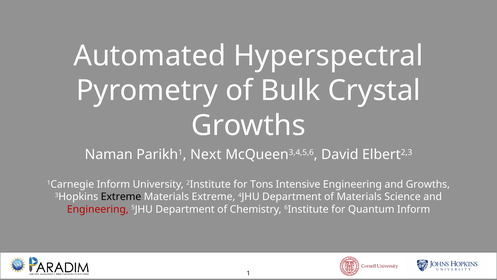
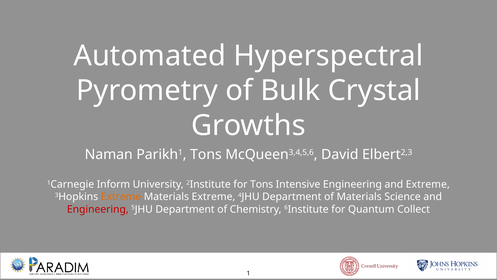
Next: Next -> Tons (206, 154)
and Growths: Growths -> Extreme (428, 184)
Extreme colour: black -> orange (121, 196)
Quantum Inform: Inform -> Collect (414, 209)
